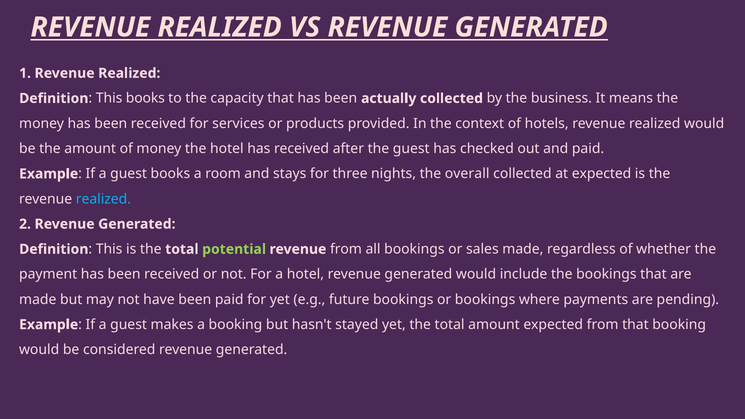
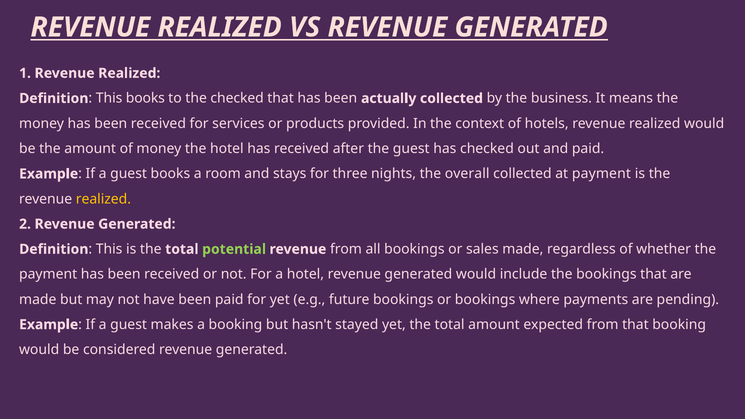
the capacity: capacity -> checked (237, 98)
at expected: expected -> payment (601, 174)
realized colour: light blue -> yellow (103, 199)
